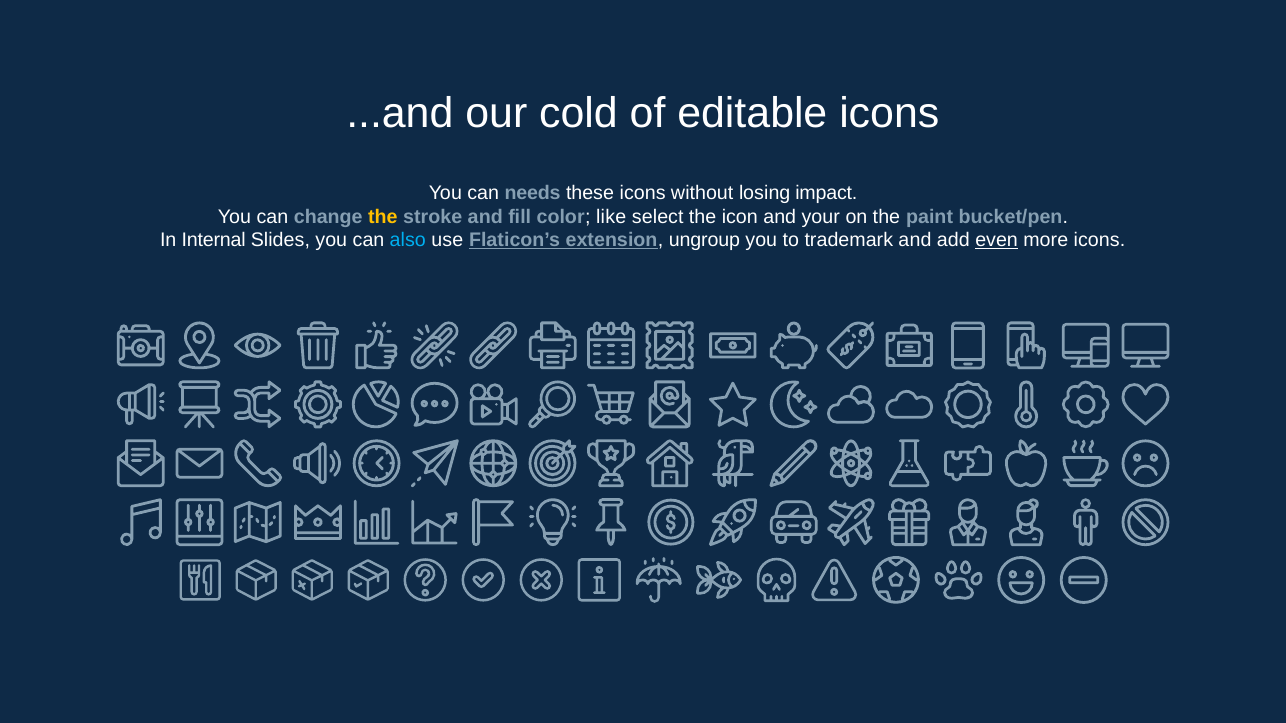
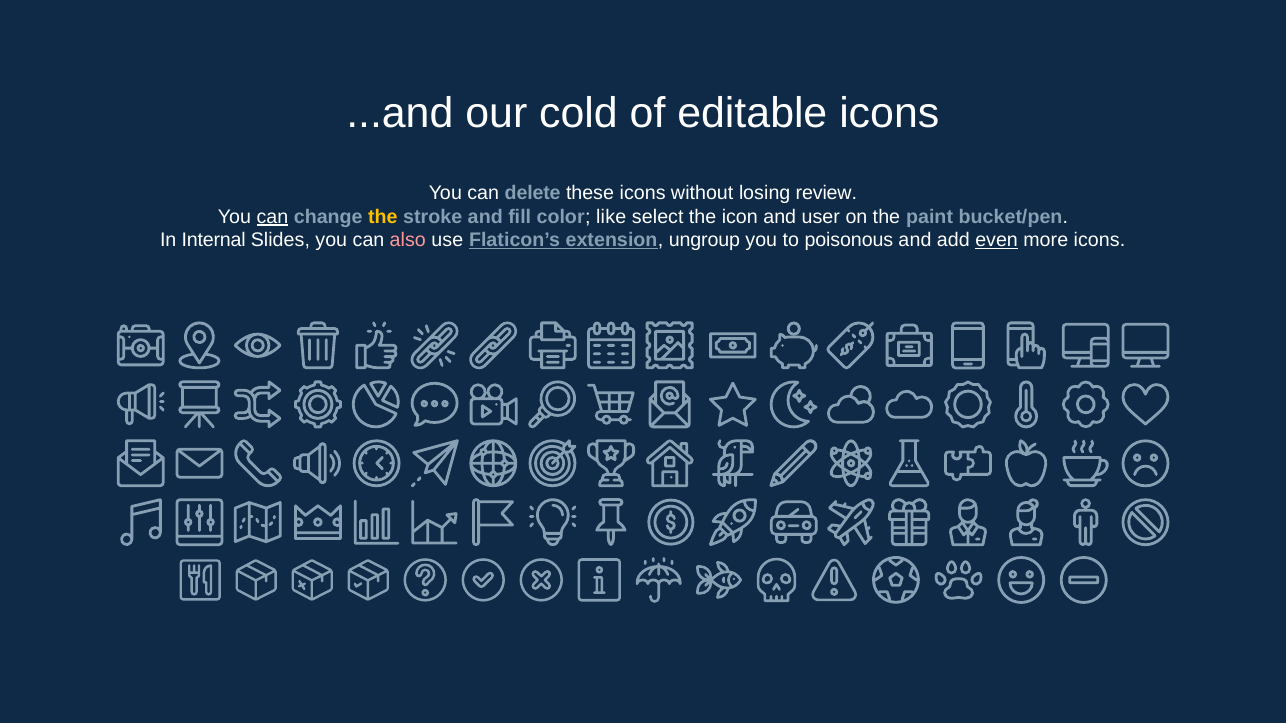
needs: needs -> delete (533, 193)
impact: impact -> review (826, 193)
can underline: none -> present (272, 217)
your: your -> user (821, 217)
also colour: light blue -> pink (408, 240)
trademark: trademark -> poisonous (849, 240)
